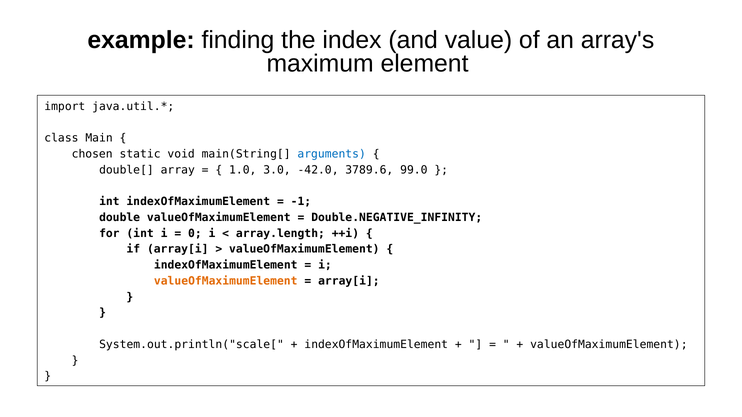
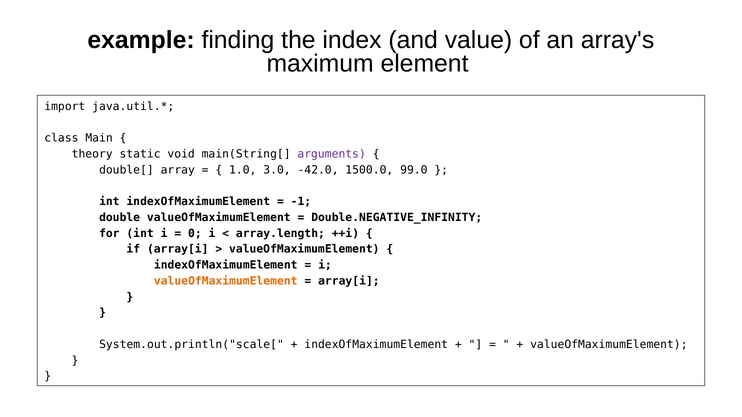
chosen: chosen -> theory (92, 154)
arguments colour: blue -> purple (332, 154)
3789.6: 3789.6 -> 1500.0 (369, 170)
